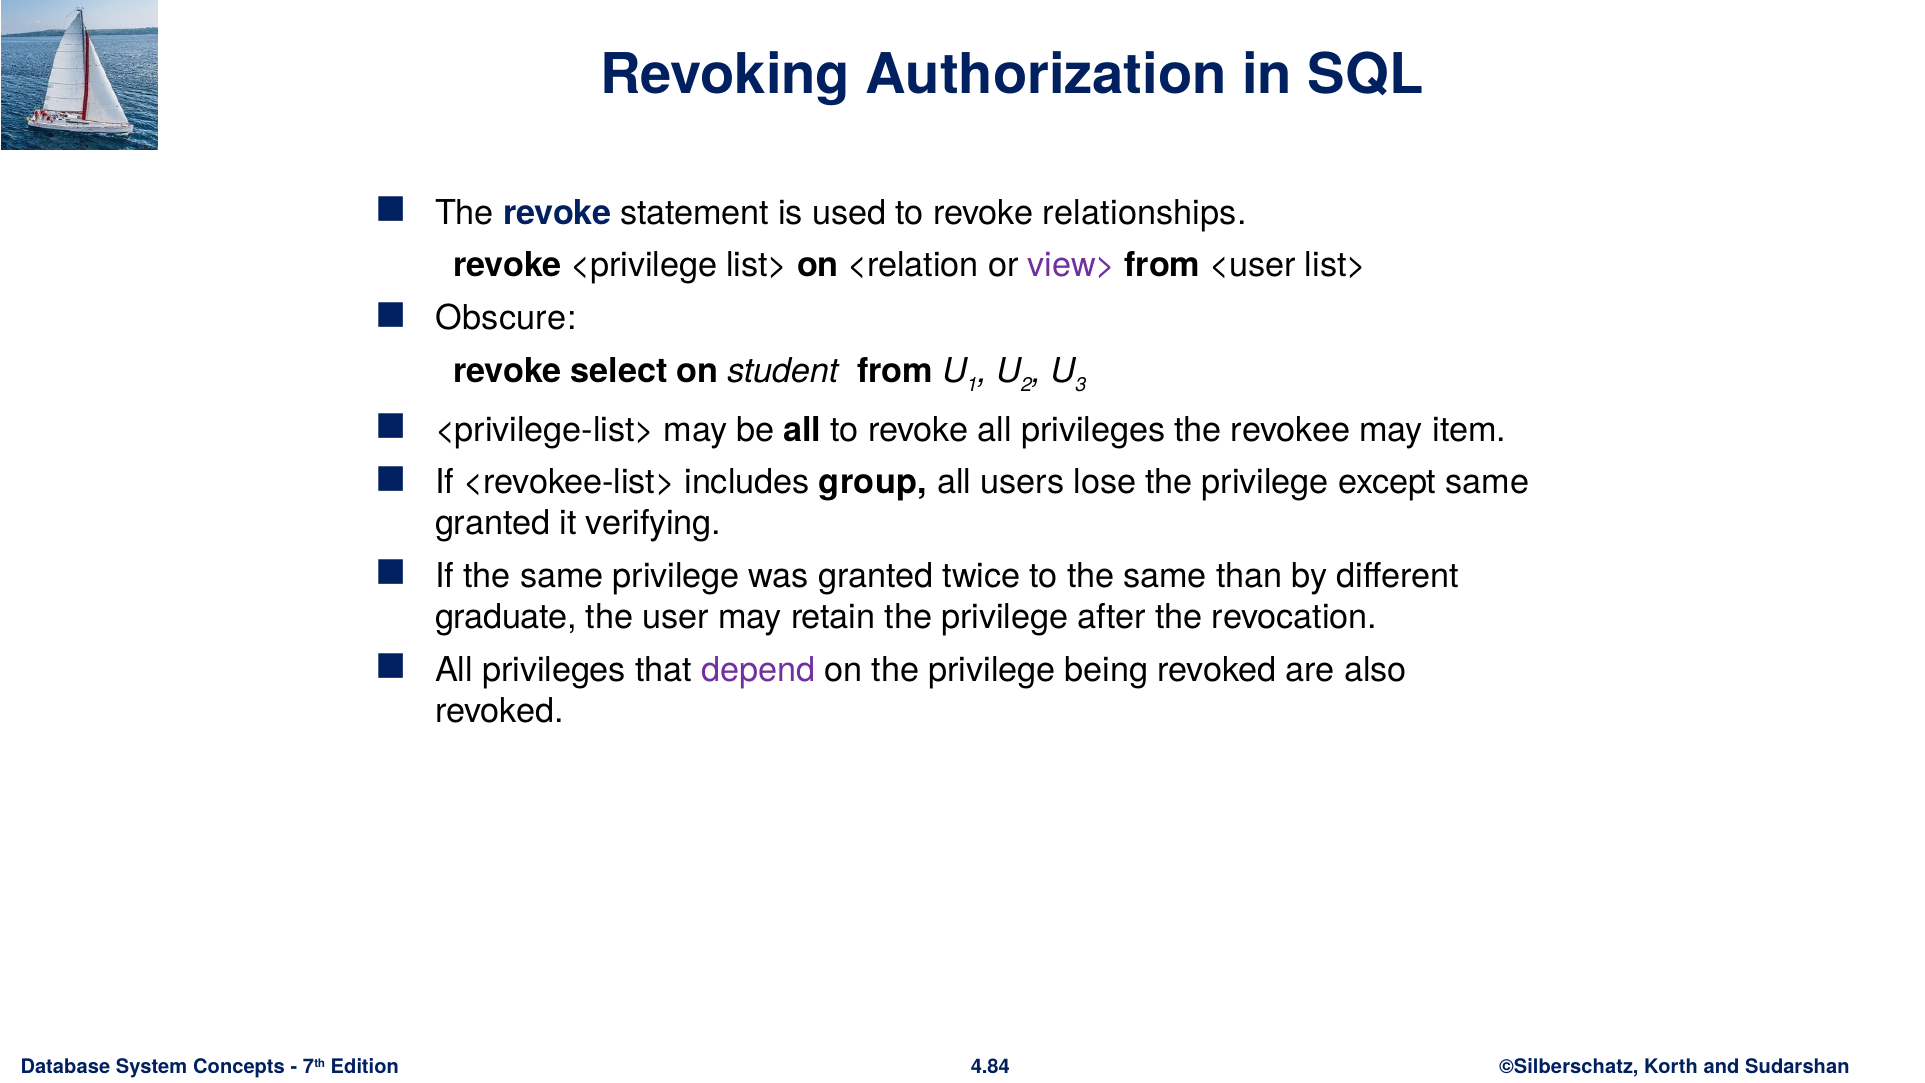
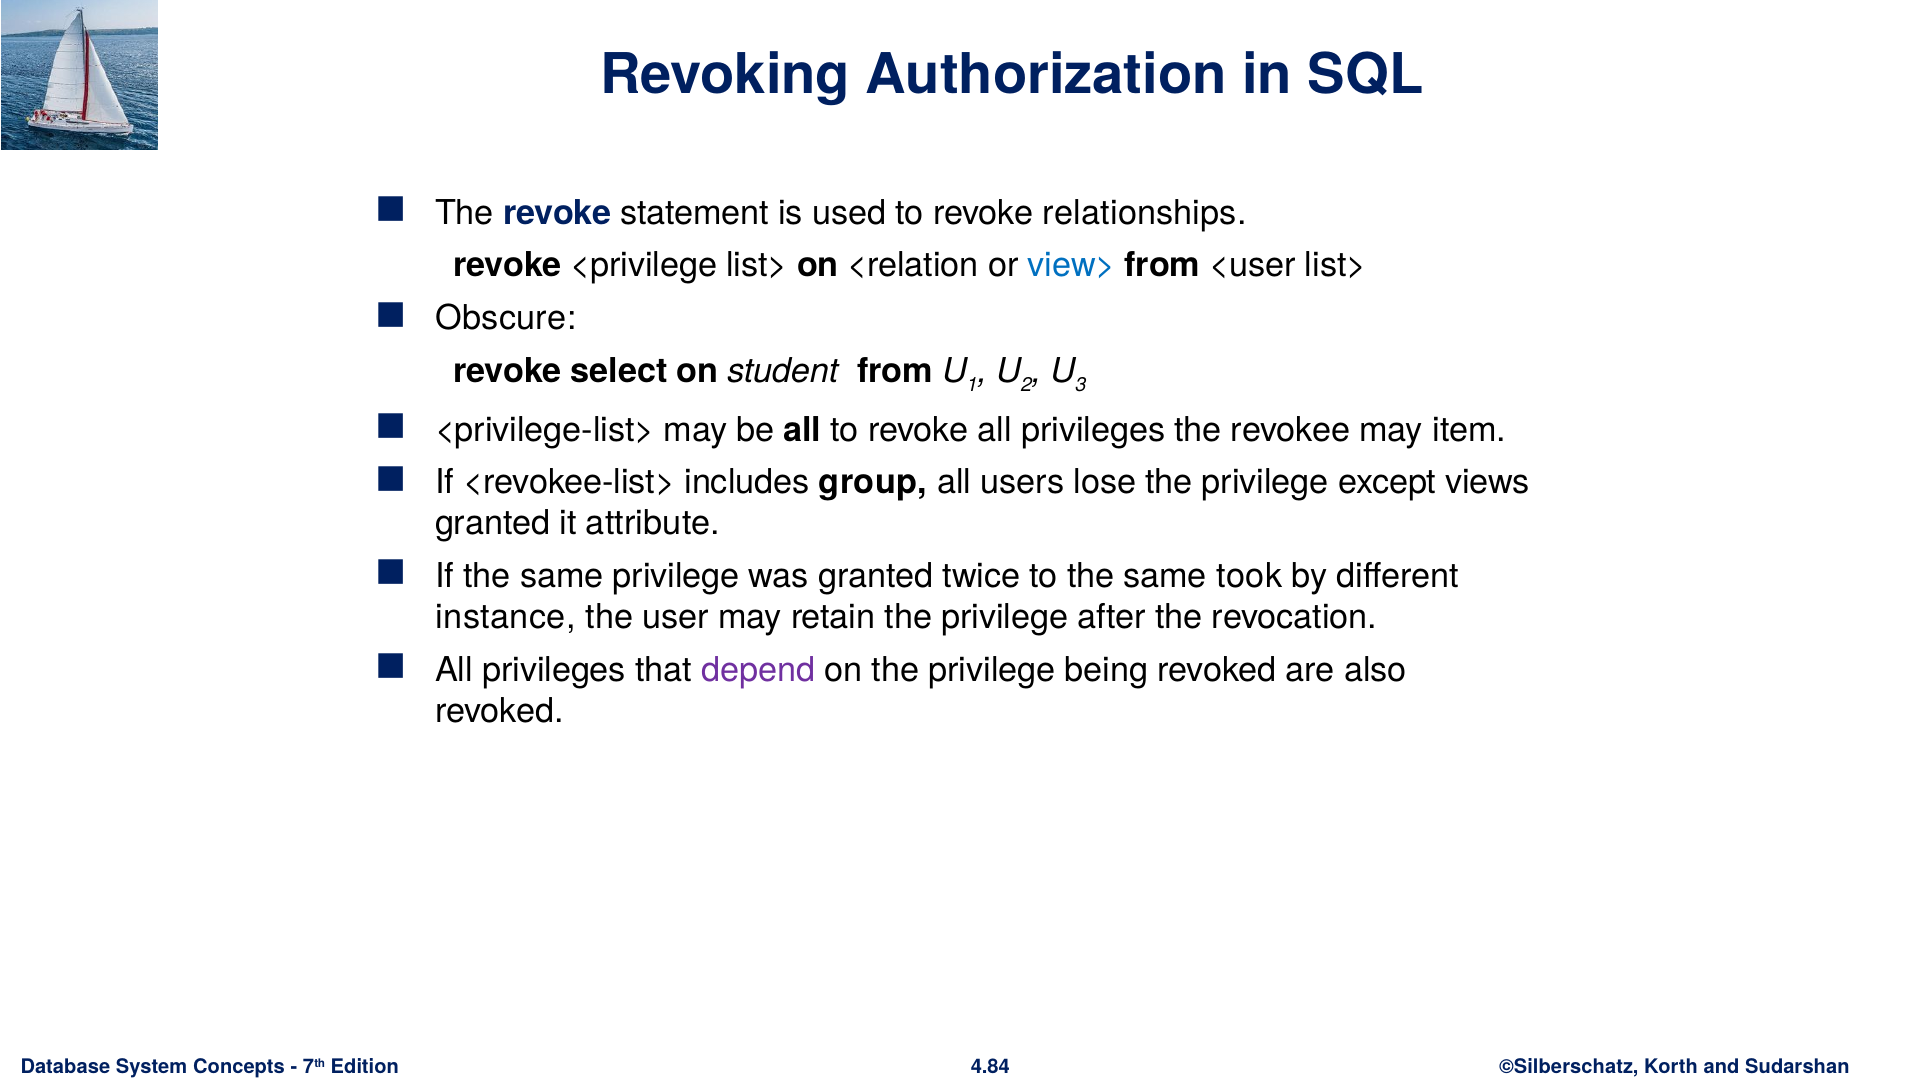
view> colour: purple -> blue (1072, 266)
except same: same -> views (1488, 483)
verifying: verifying -> attribute (653, 523)
than: than -> took (1249, 576)
graduate: graduate -> instance (506, 617)
